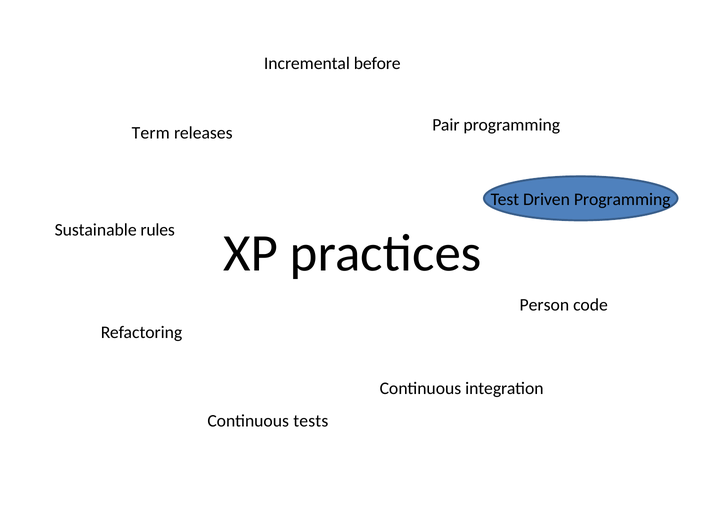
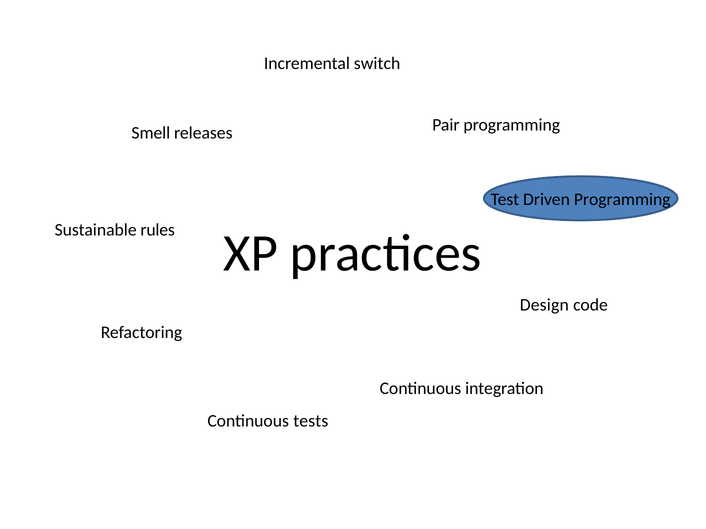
before: before -> switch (377, 64)
Term: Term -> Smell (151, 133)
Person: Person -> Design (544, 305)
